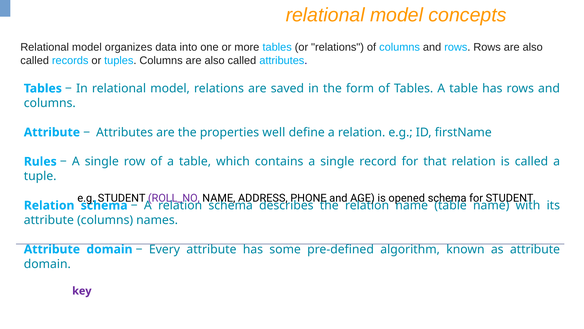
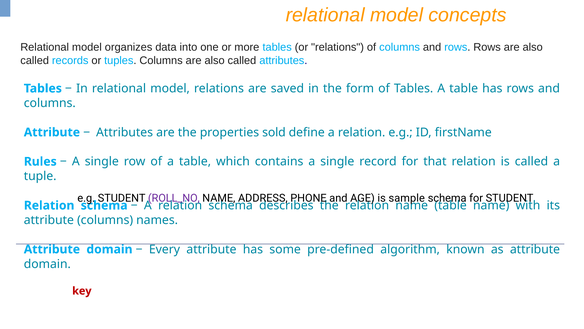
well: well -> sold (274, 132)
opened: opened -> sample (407, 198)
key colour: purple -> red (82, 291)
